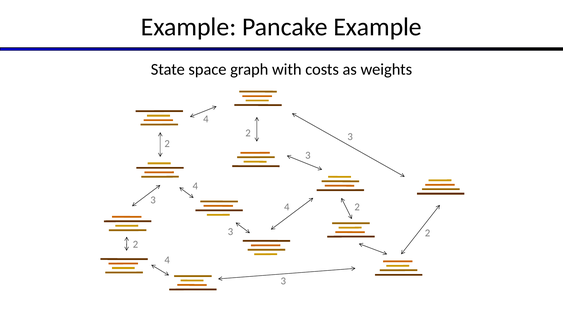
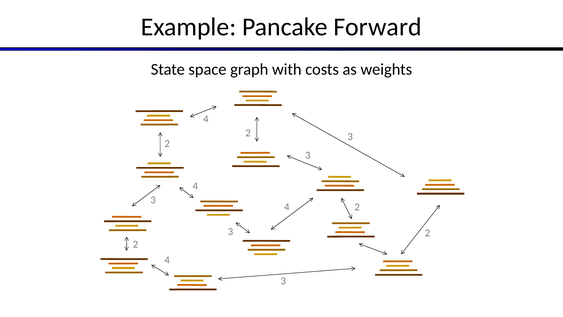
Pancake Example: Example -> Forward (377, 27)
